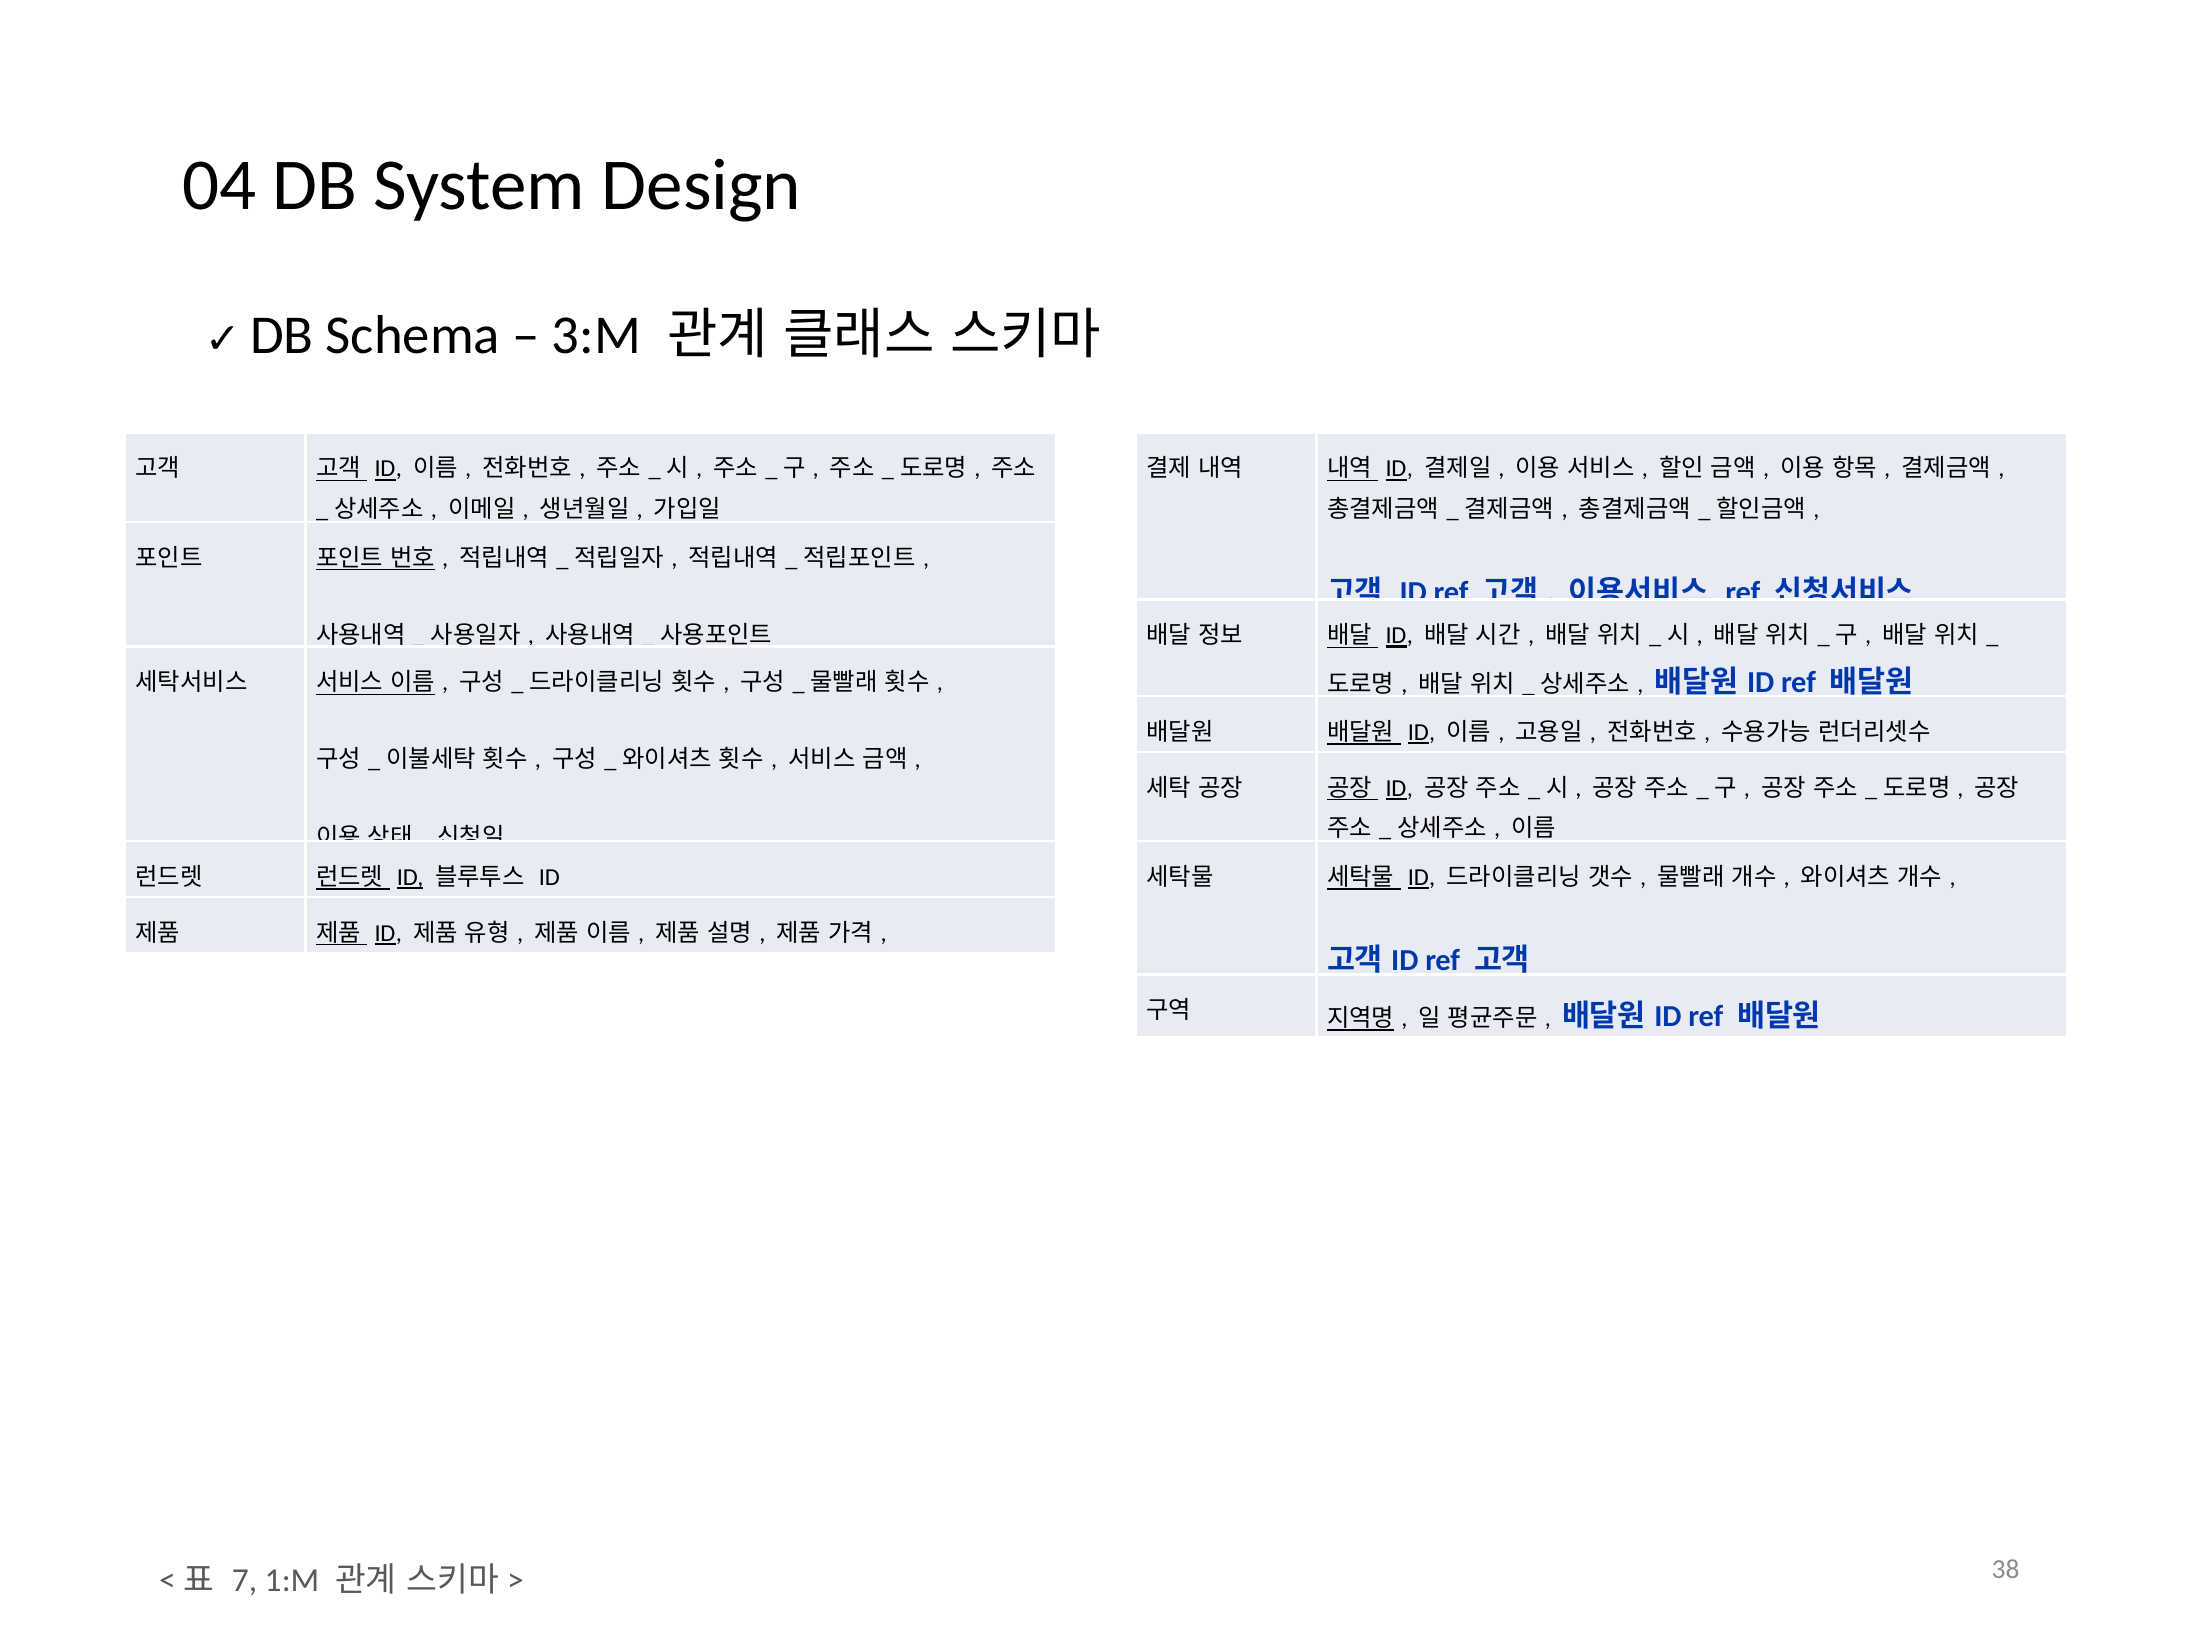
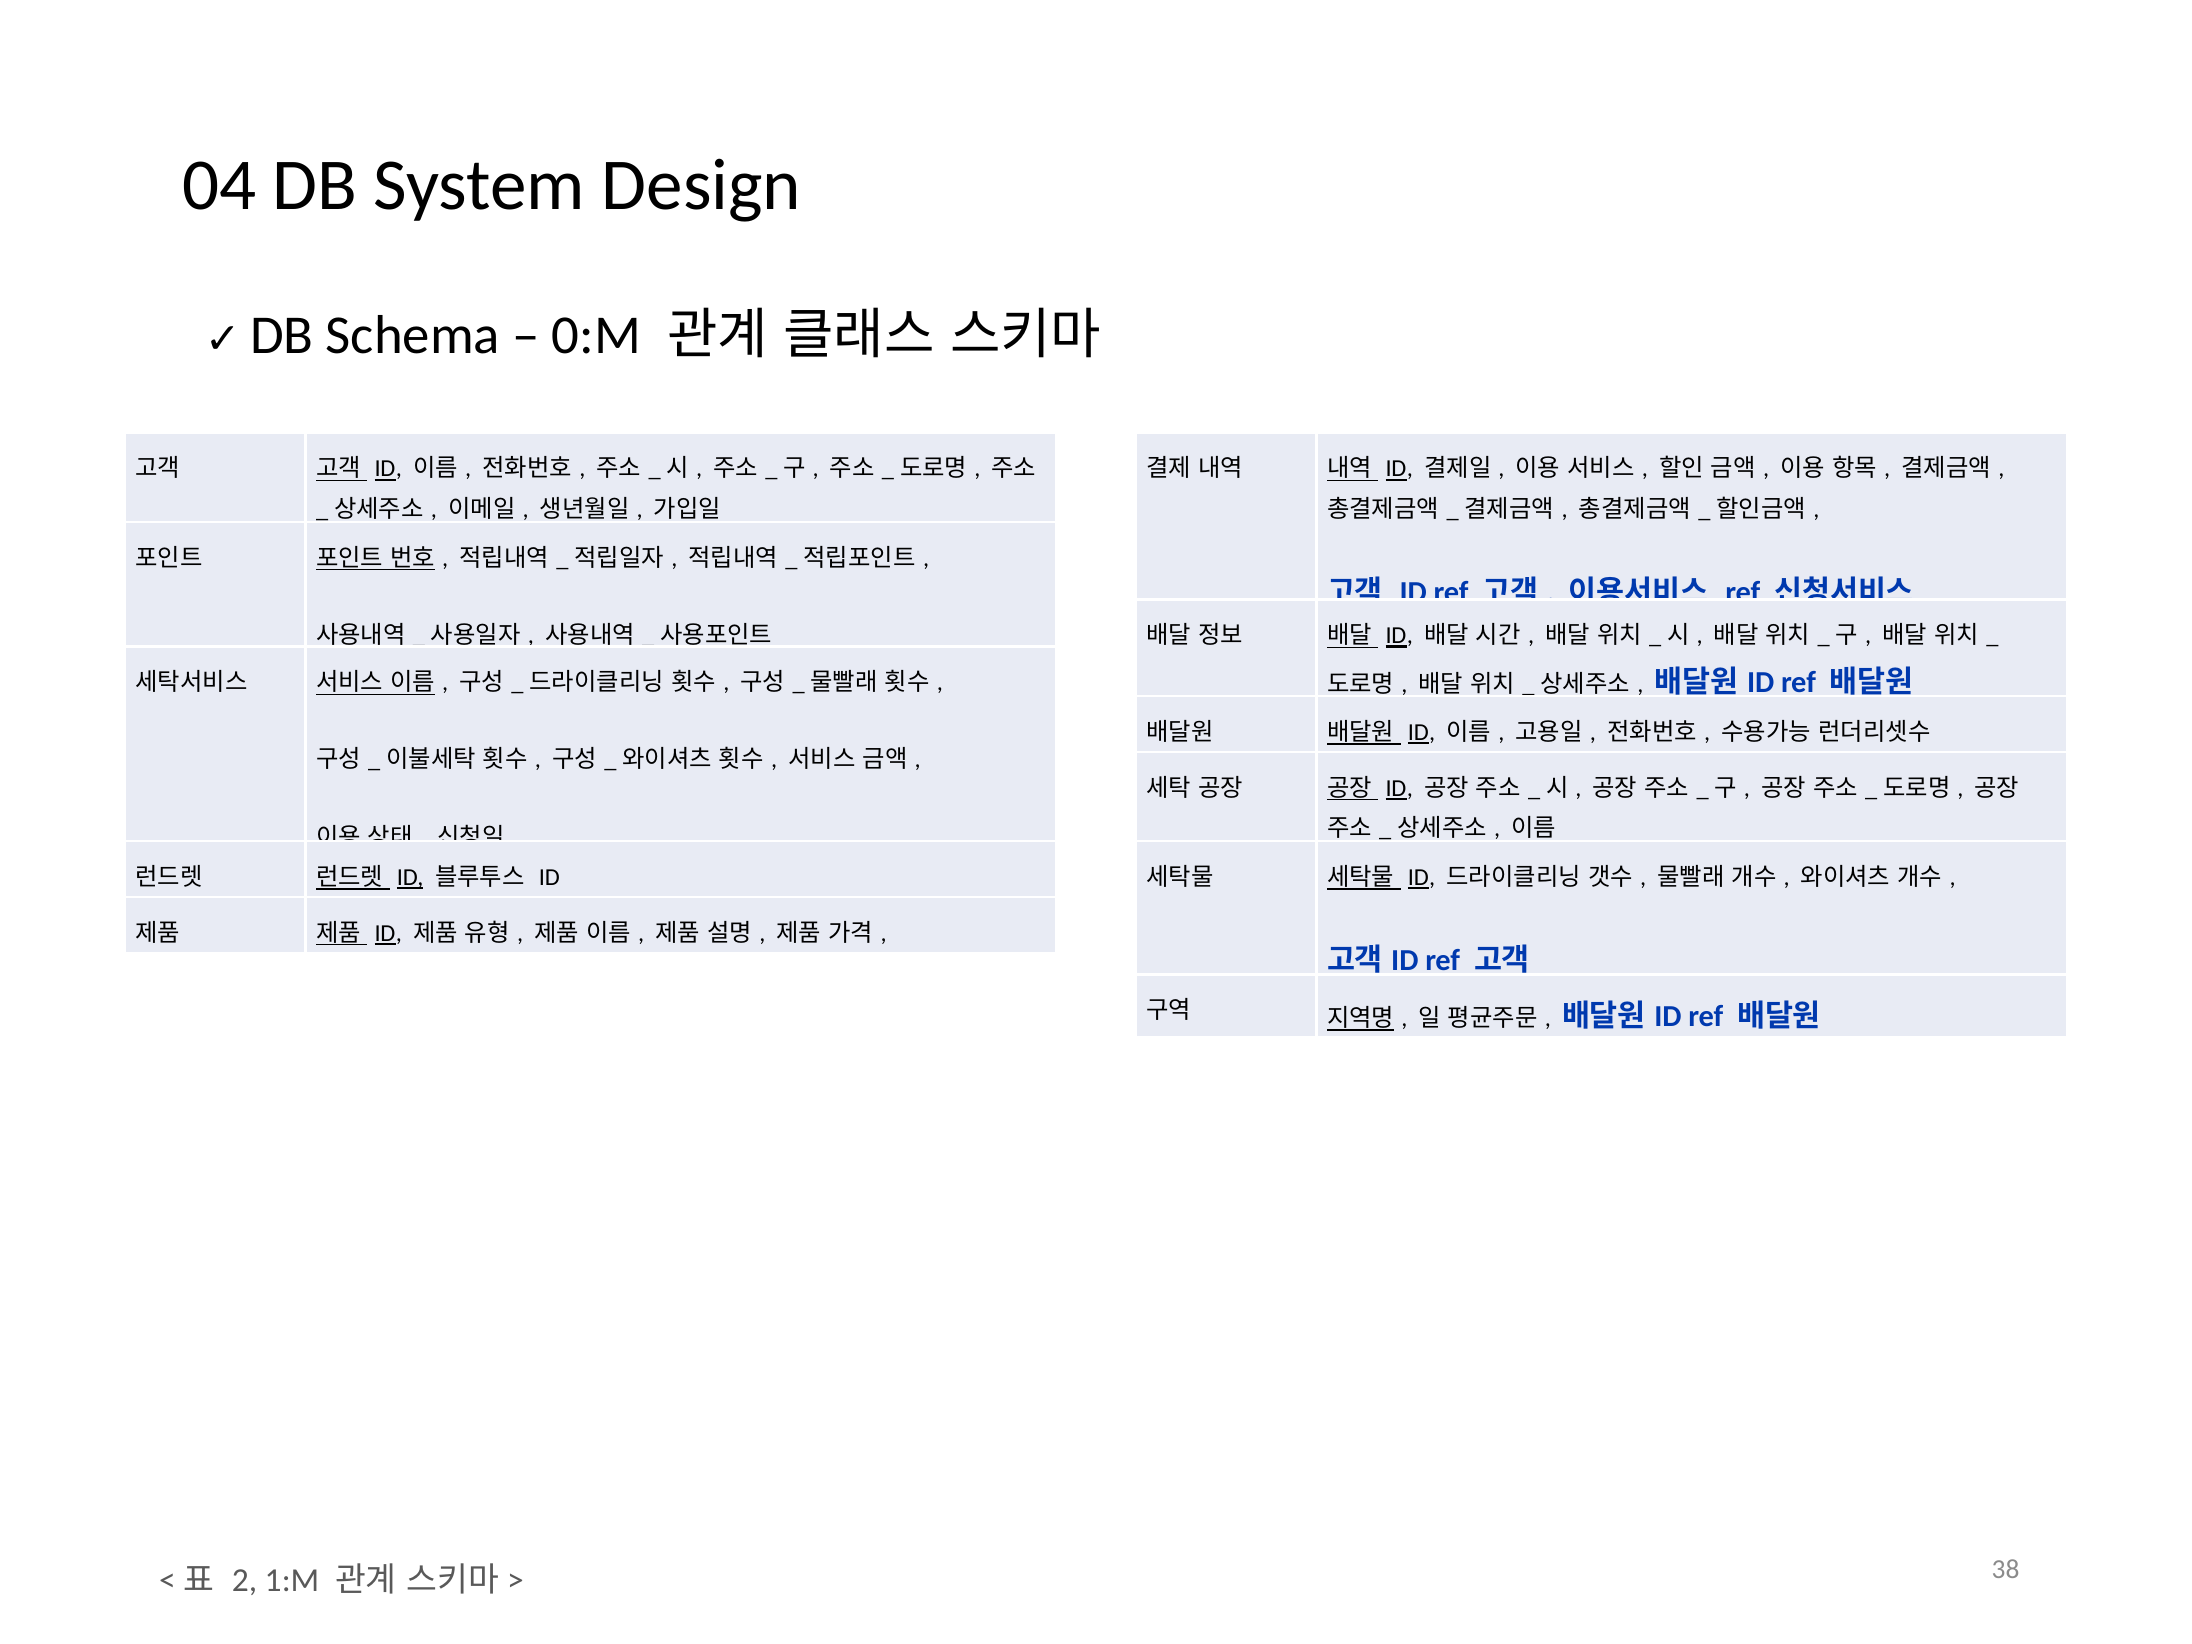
3:M: 3:M -> 0:M (596, 336)
7: 7 -> 2 (245, 1580)
